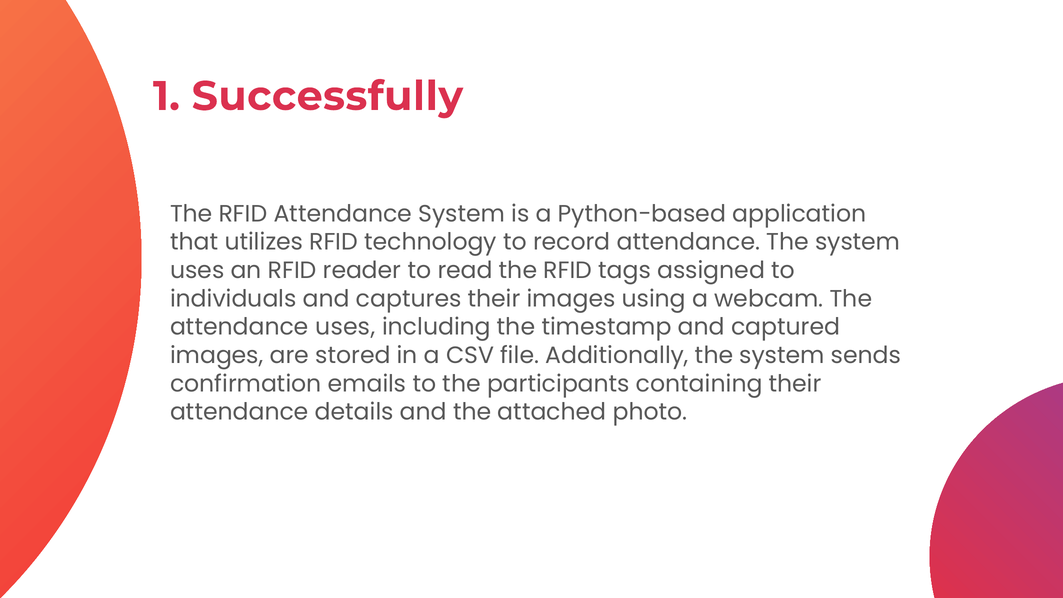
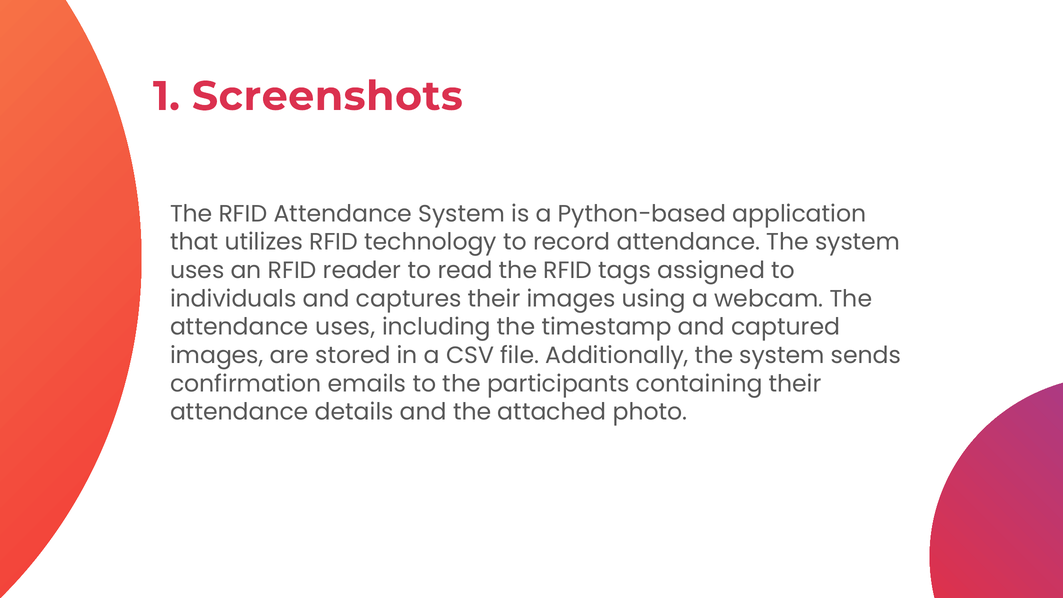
Successfully: Successfully -> Screenshots (327, 96)
